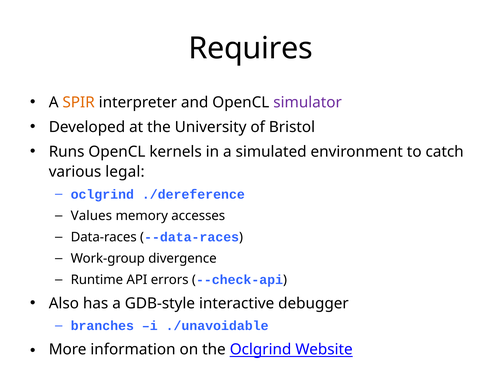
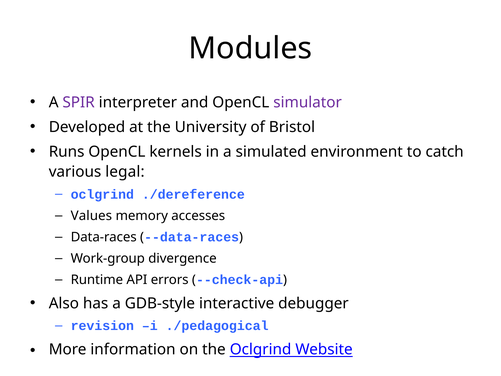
Requires: Requires -> Modules (250, 48)
SPIR colour: orange -> purple (79, 102)
branches: branches -> revision (102, 326)
./unavoidable: ./unavoidable -> ./pedagogical (217, 326)
